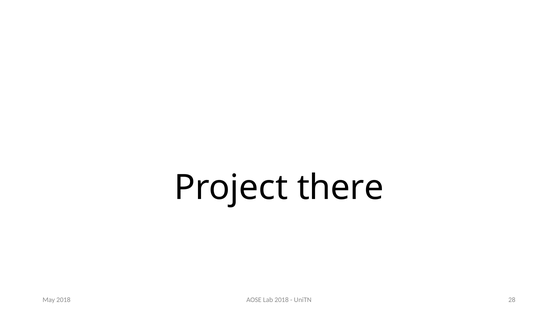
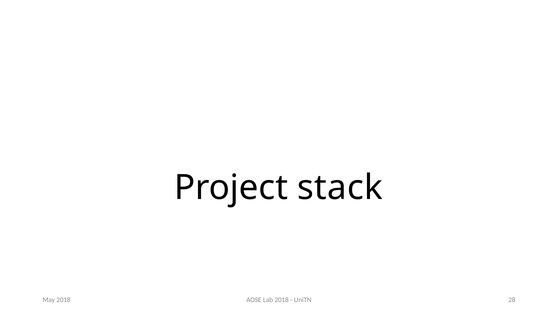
there: there -> stack (340, 188)
